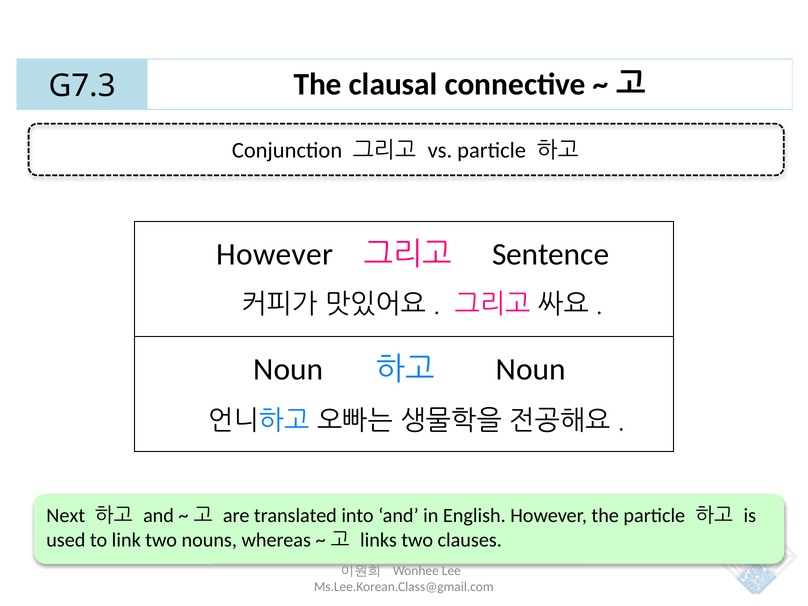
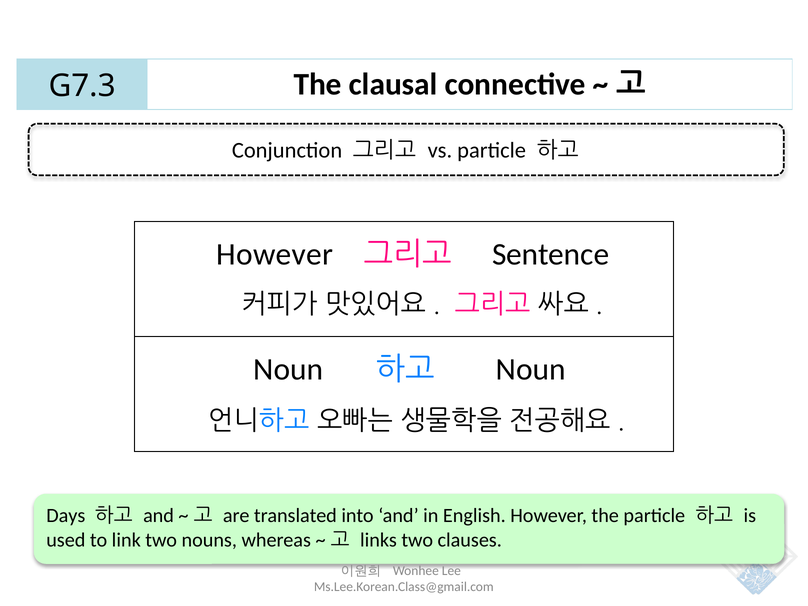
Next: Next -> Days (66, 516)
